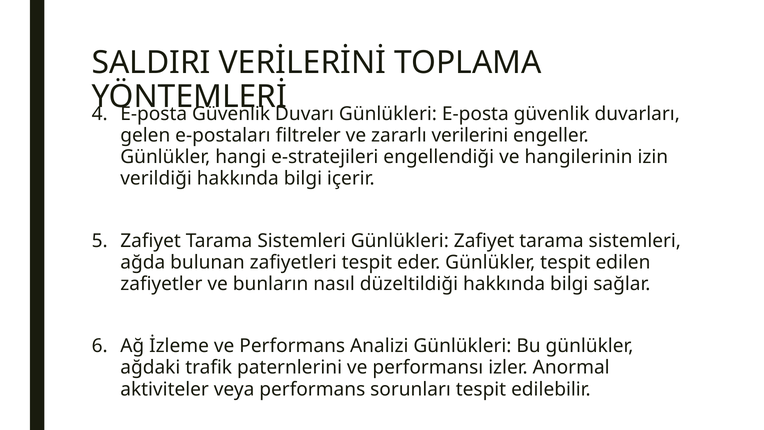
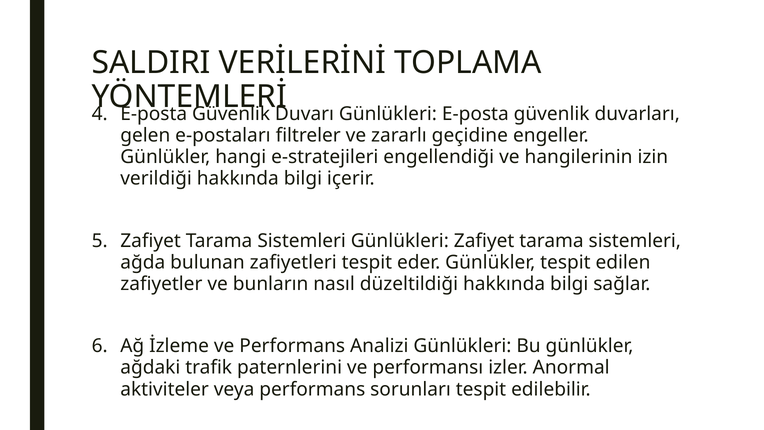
verilerini: verilerini -> geçidine (470, 135)
